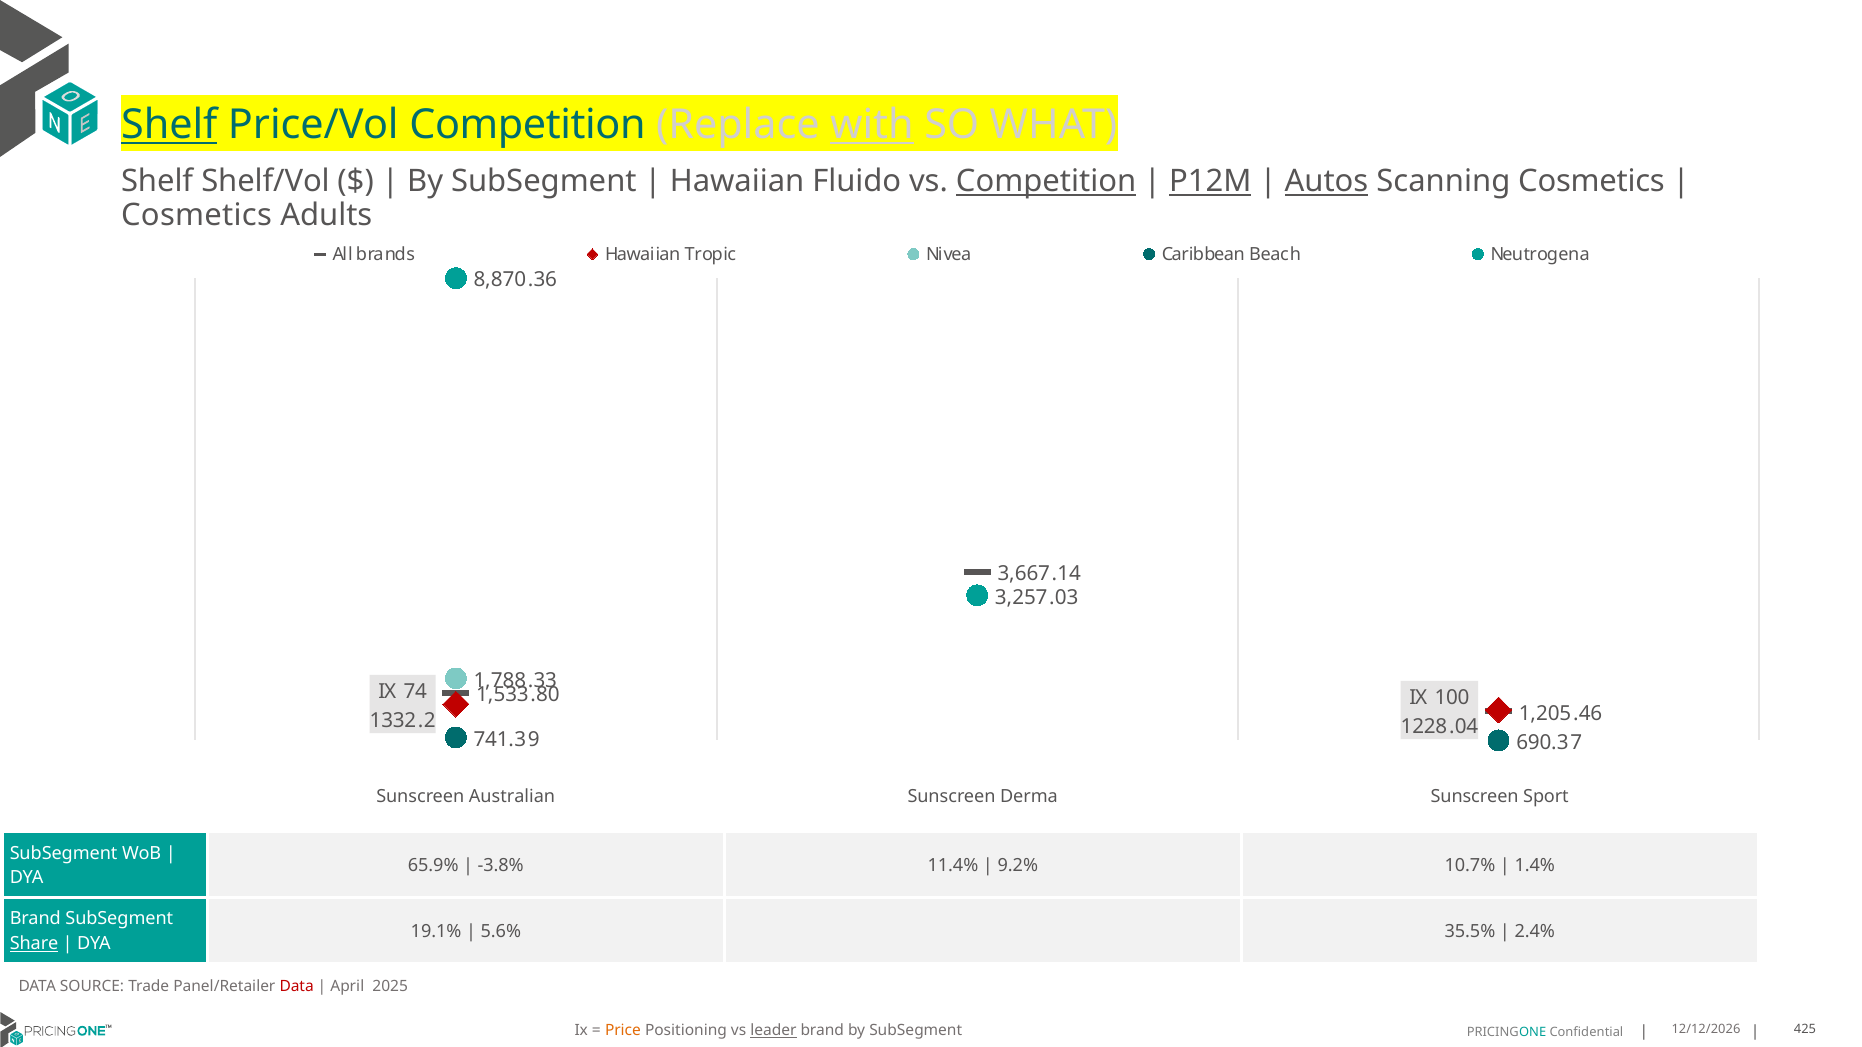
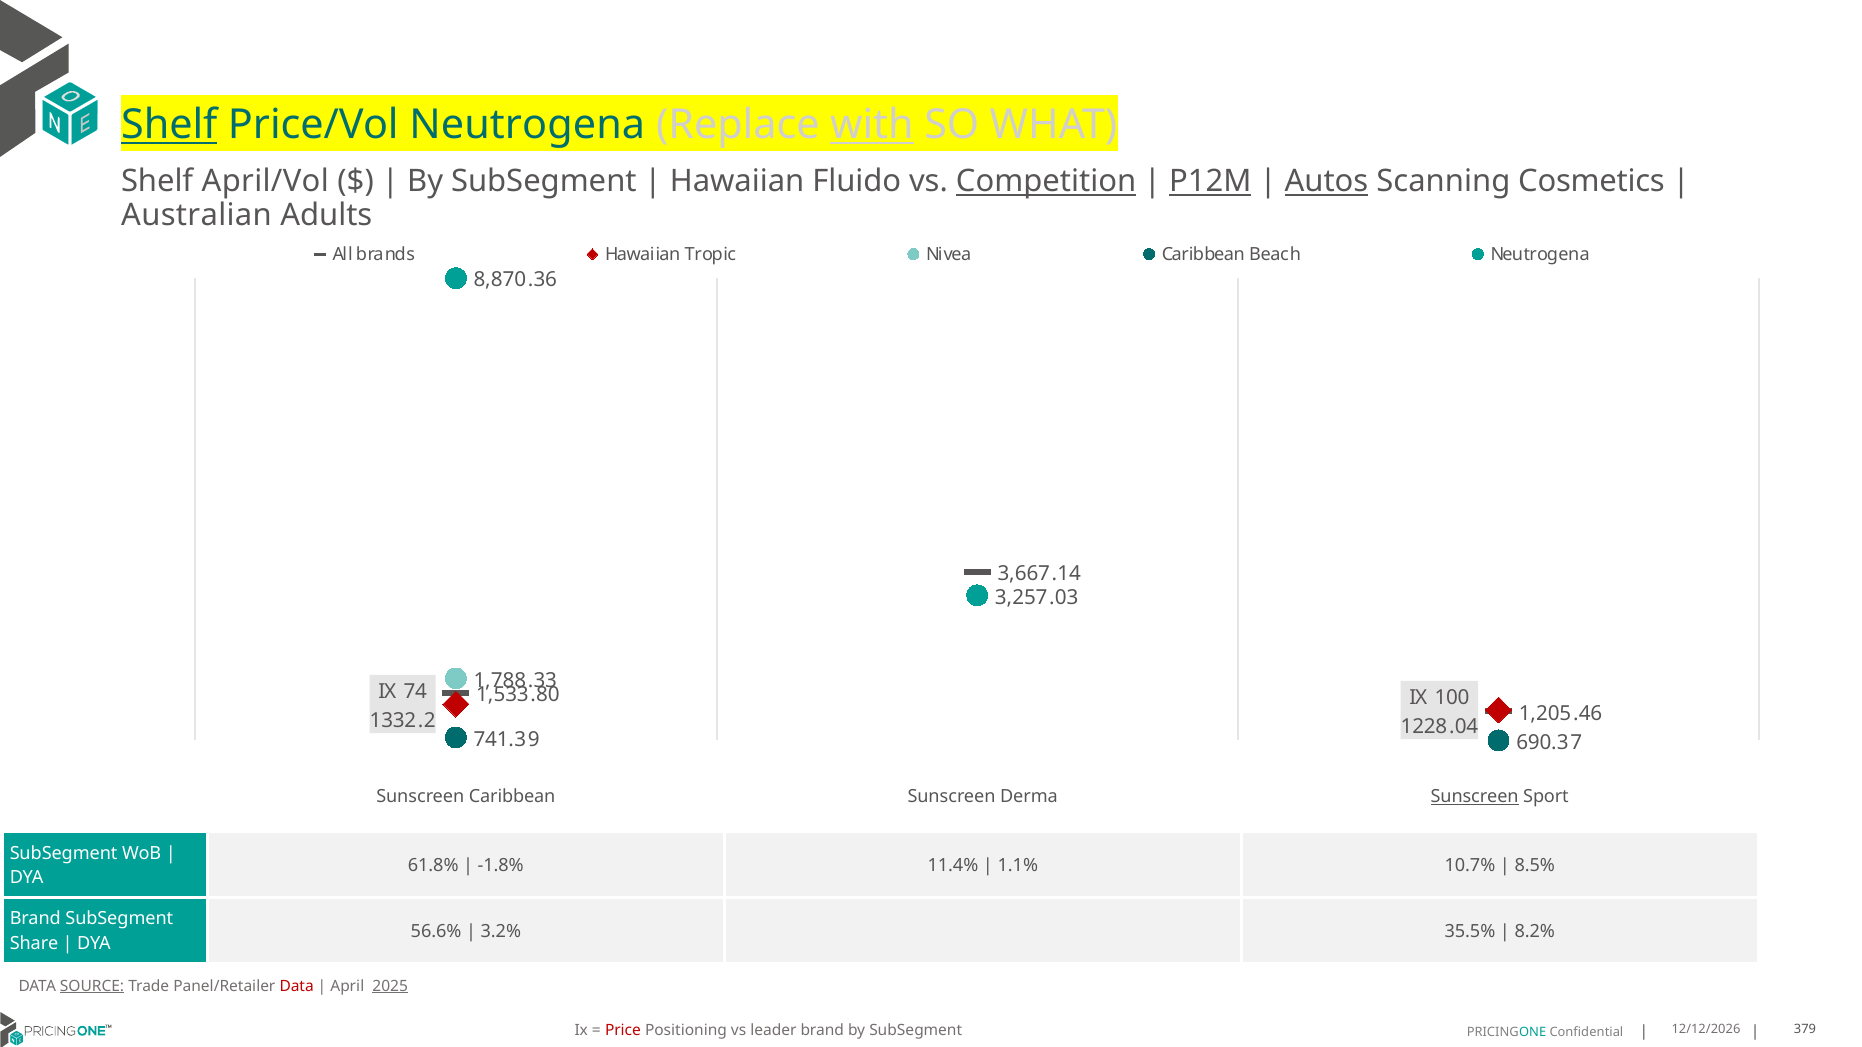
Price/Vol Competition: Competition -> Neutrogena (527, 125)
Shelf/Vol: Shelf/Vol -> April/Vol (265, 182)
Cosmetics: Cosmetics -> Australian (197, 215)
Sunscreen Australian: Australian -> Caribbean (512, 797)
Sunscreen underline: none -> present (1475, 797)
65.9%: 65.9% -> 61.8% (433, 866)
-3.8%: -3.8% -> -1.8% (501, 866)
9.2%: 9.2% -> 1.1% (1018, 866)
1.4%: 1.4% -> 8.5% (1535, 866)
19.1%: 19.1% -> 56.6% (436, 932)
5.6%: 5.6% -> 3.2% (501, 932)
2.4%: 2.4% -> 8.2% (1535, 932)
Share underline: present -> none (34, 944)
SOURCE underline: none -> present (92, 986)
2025 underline: none -> present (390, 986)
Price colour: orange -> red (623, 1031)
leader underline: present -> none (773, 1031)
425: 425 -> 379 (1805, 1030)
